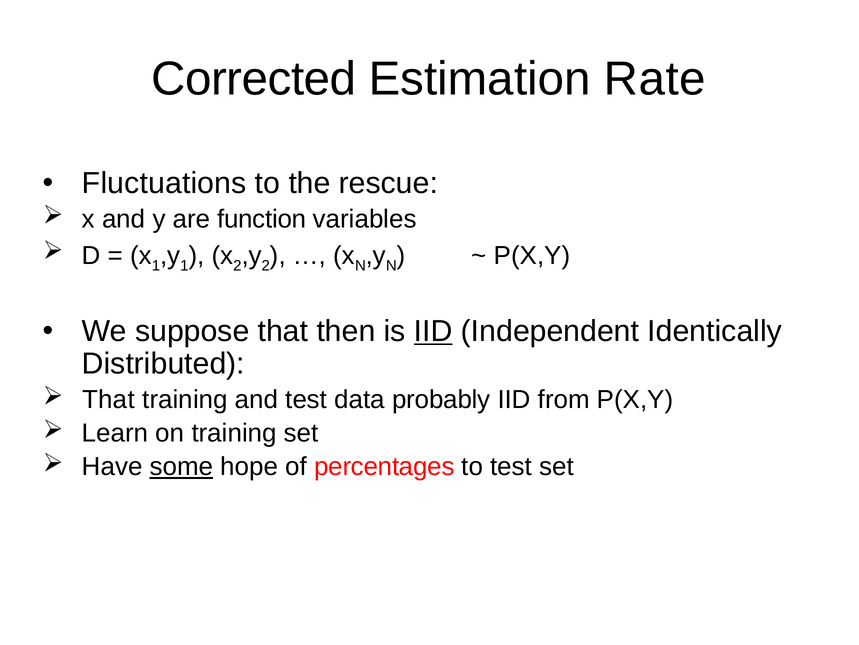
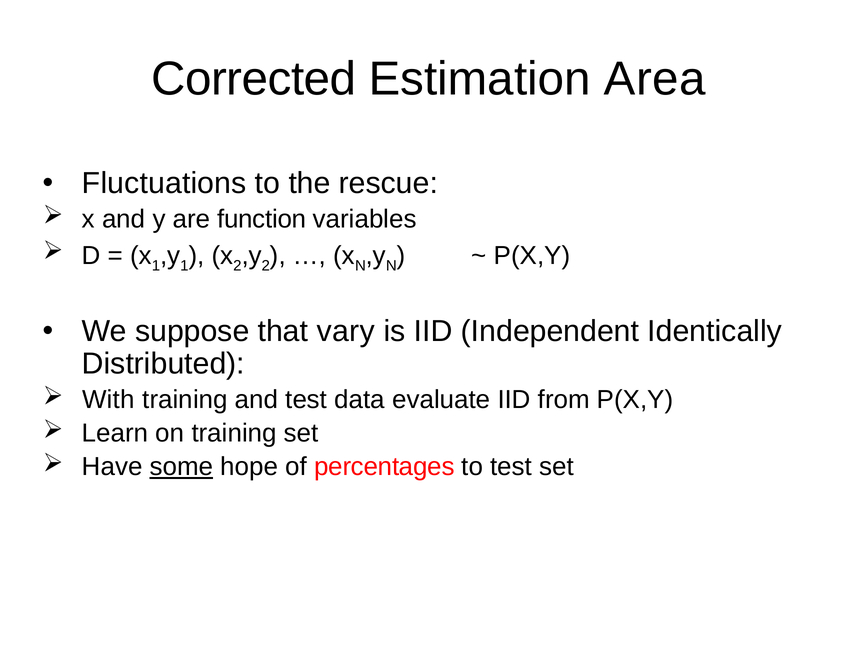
Rate: Rate -> Area (655, 79)
then: then -> vary (346, 331)
IID underline: present -> none (433, 331)
That: That -> With (108, 399)
probably: probably -> evaluate (441, 399)
